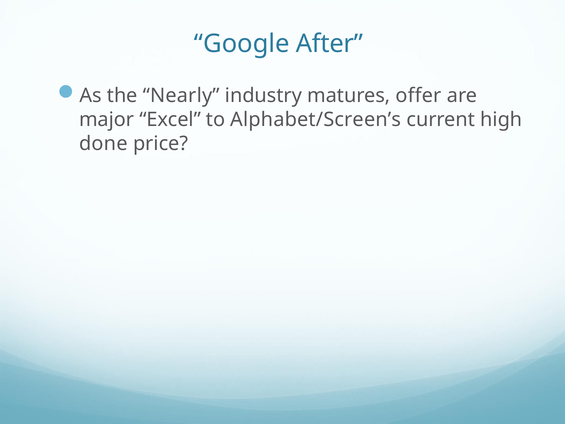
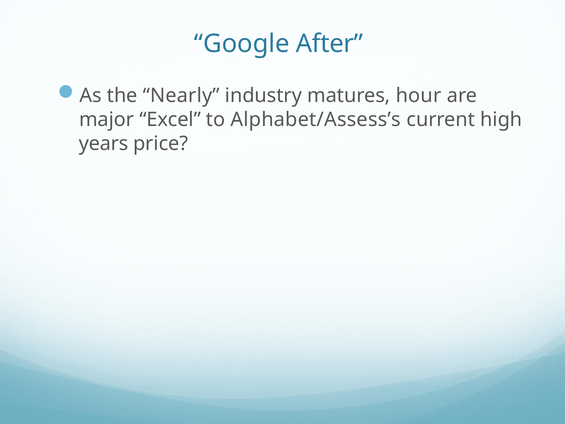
offer: offer -> hour (419, 96)
Alphabet/Screen’s: Alphabet/Screen’s -> Alphabet/Assess’s (316, 120)
done: done -> years (104, 143)
